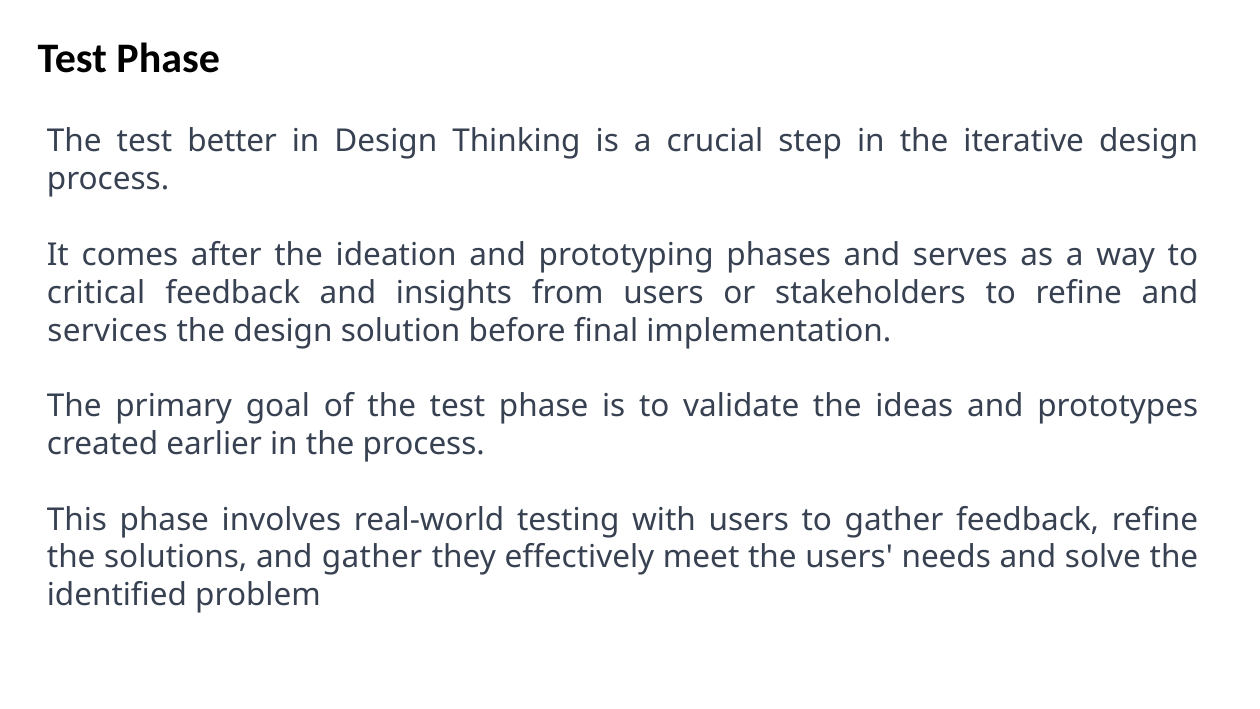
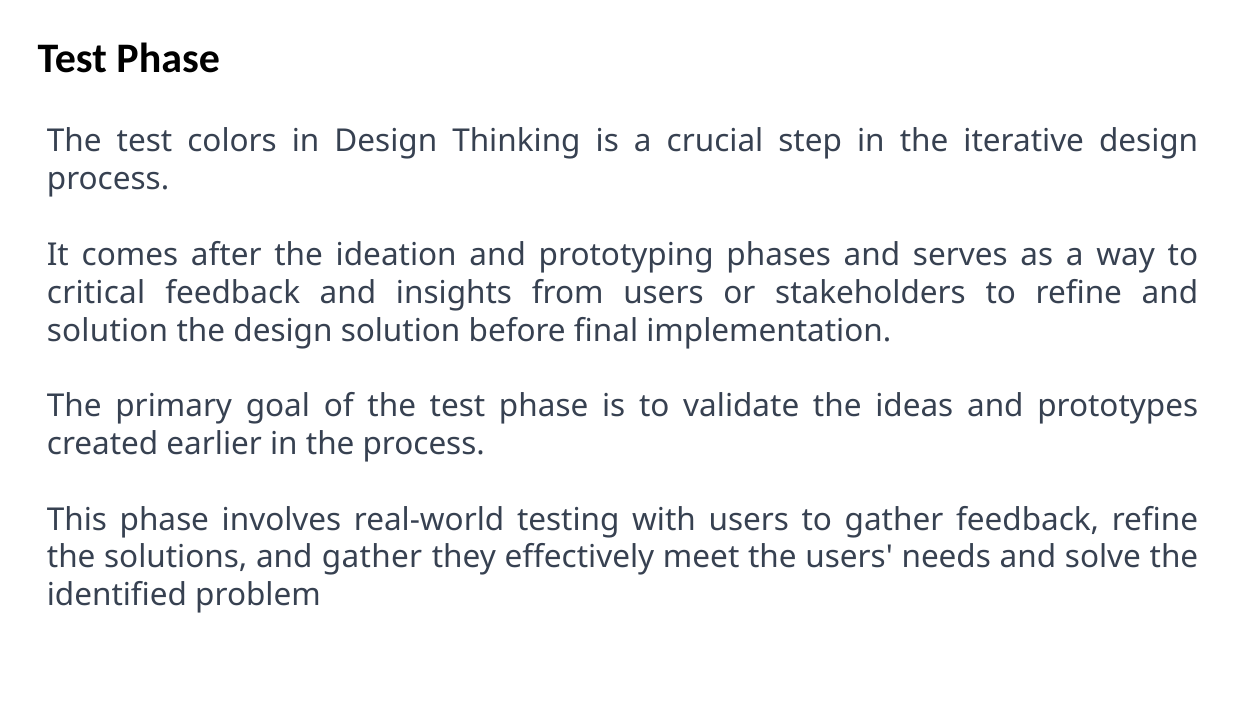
better: better -> colors (232, 142)
services: services -> solution (108, 331)
